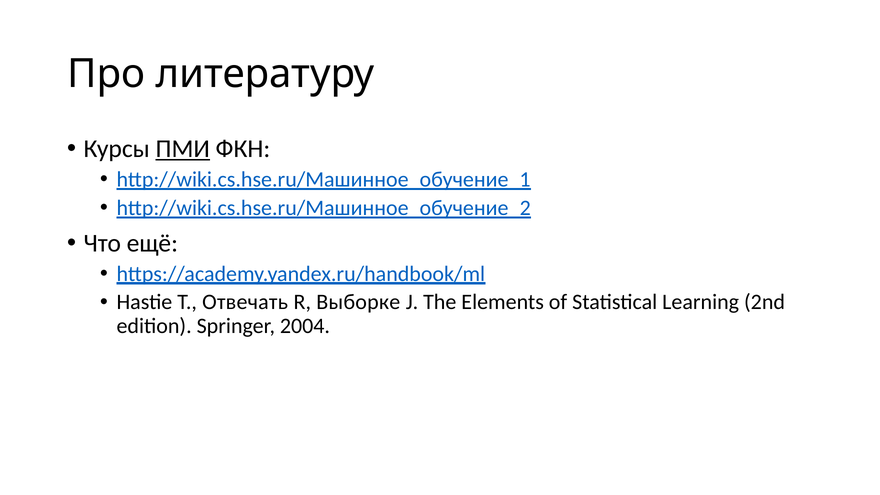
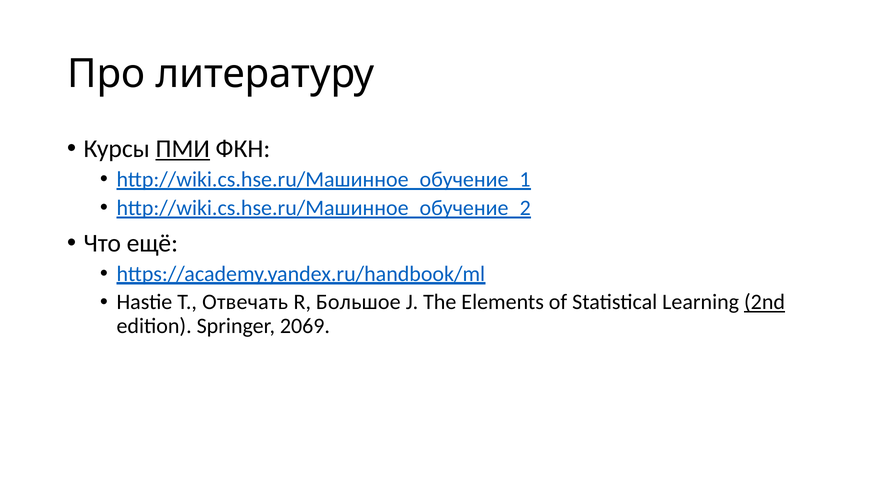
Выборке: Выборке -> Большое (358, 302)
2nd underline: none -> present (765, 302)
2004: 2004 -> 2069 (305, 326)
